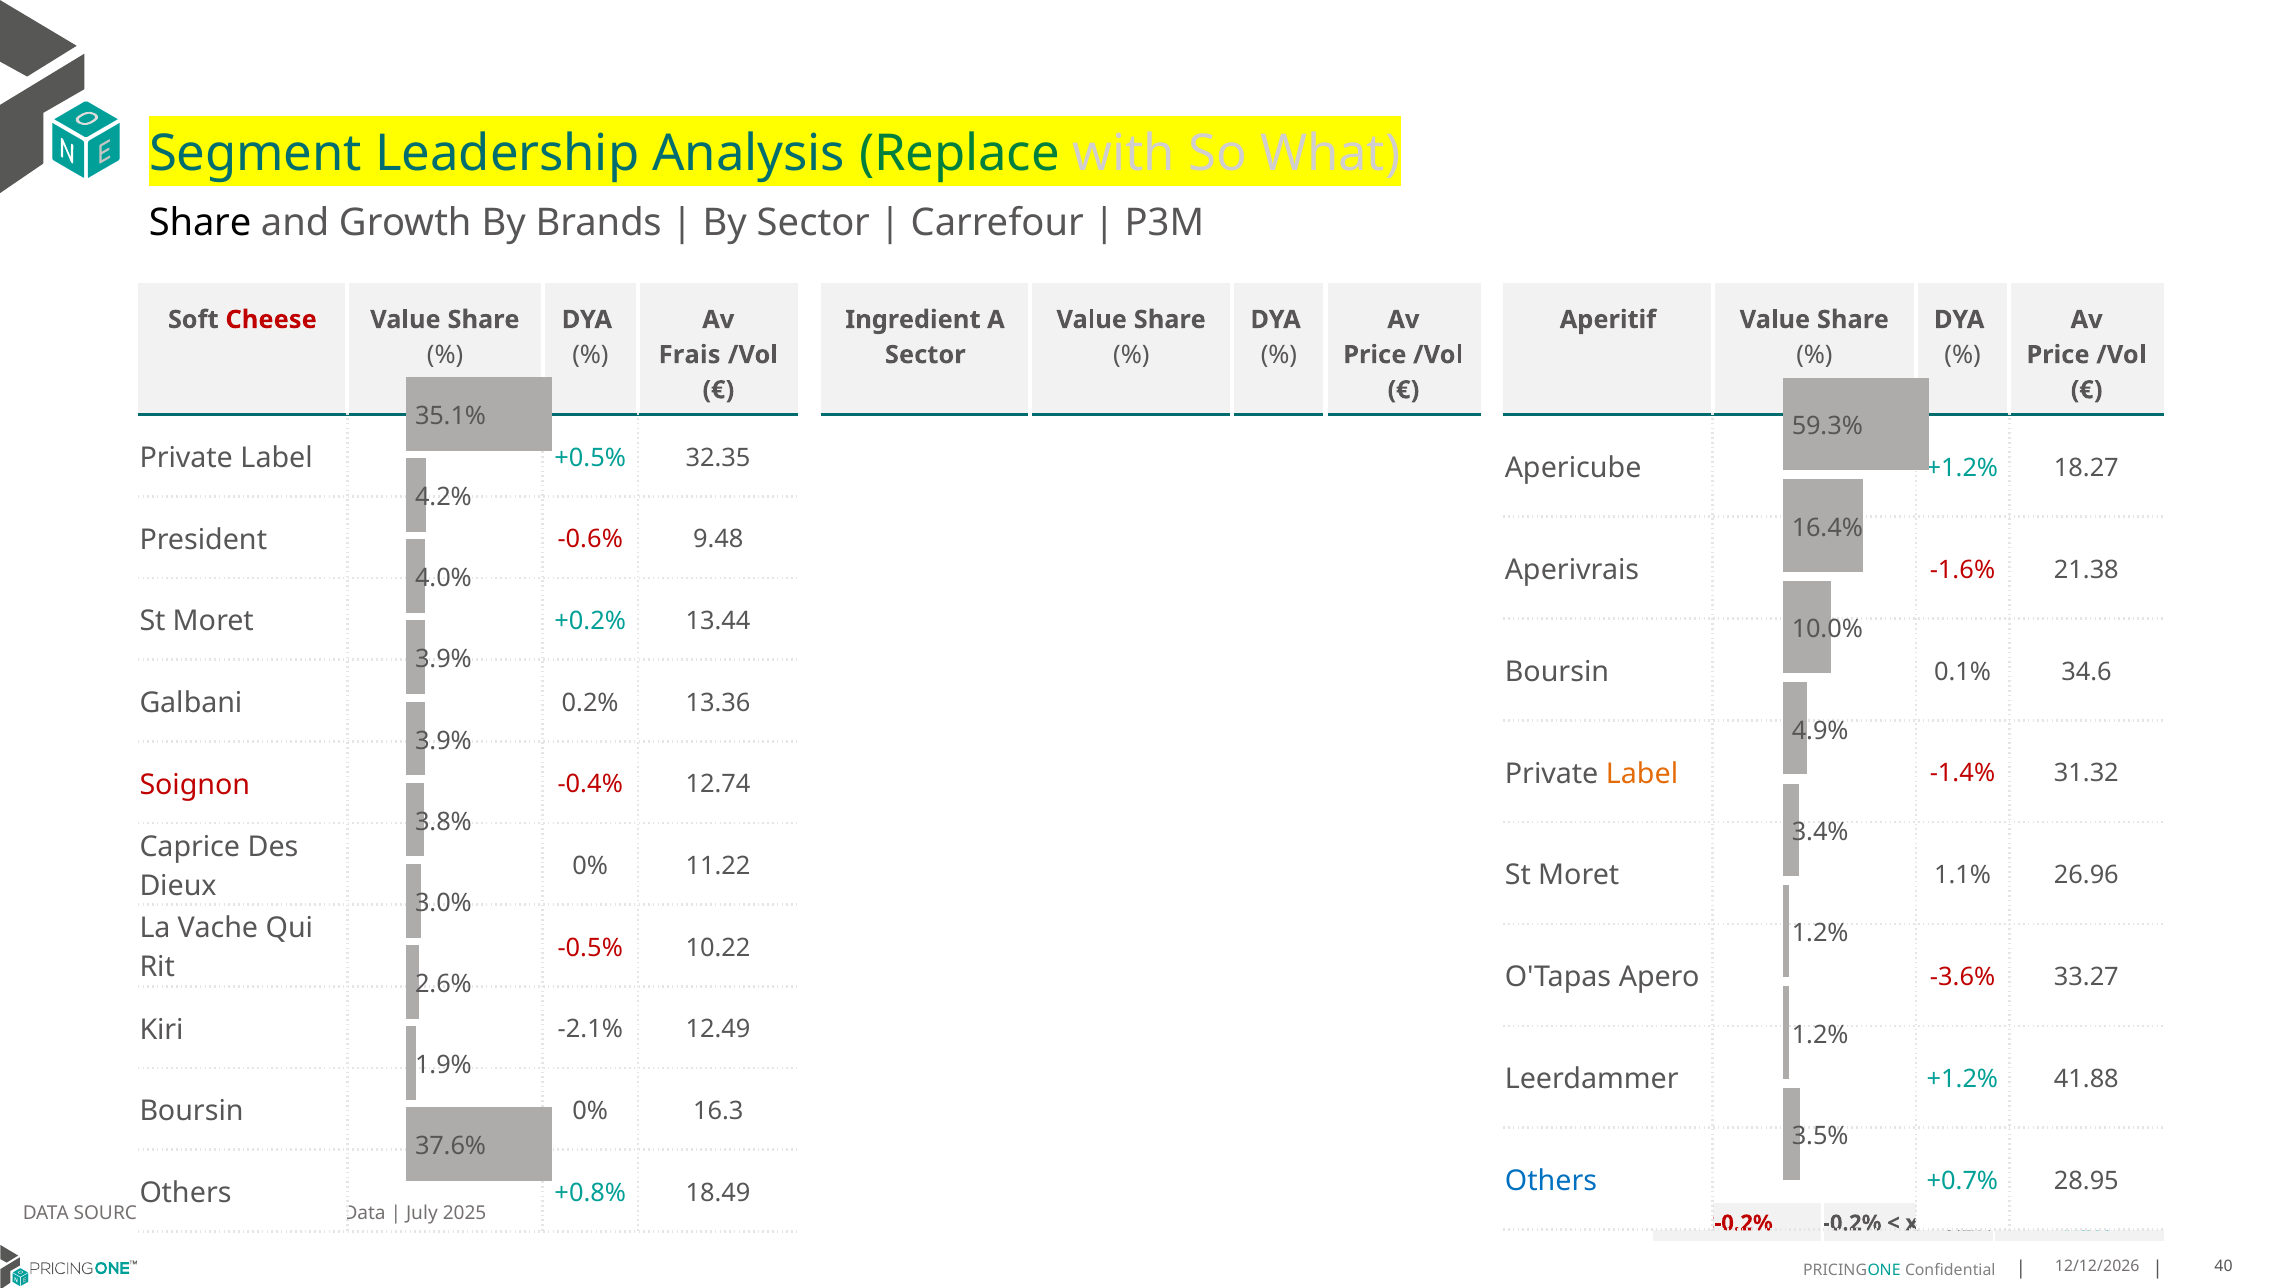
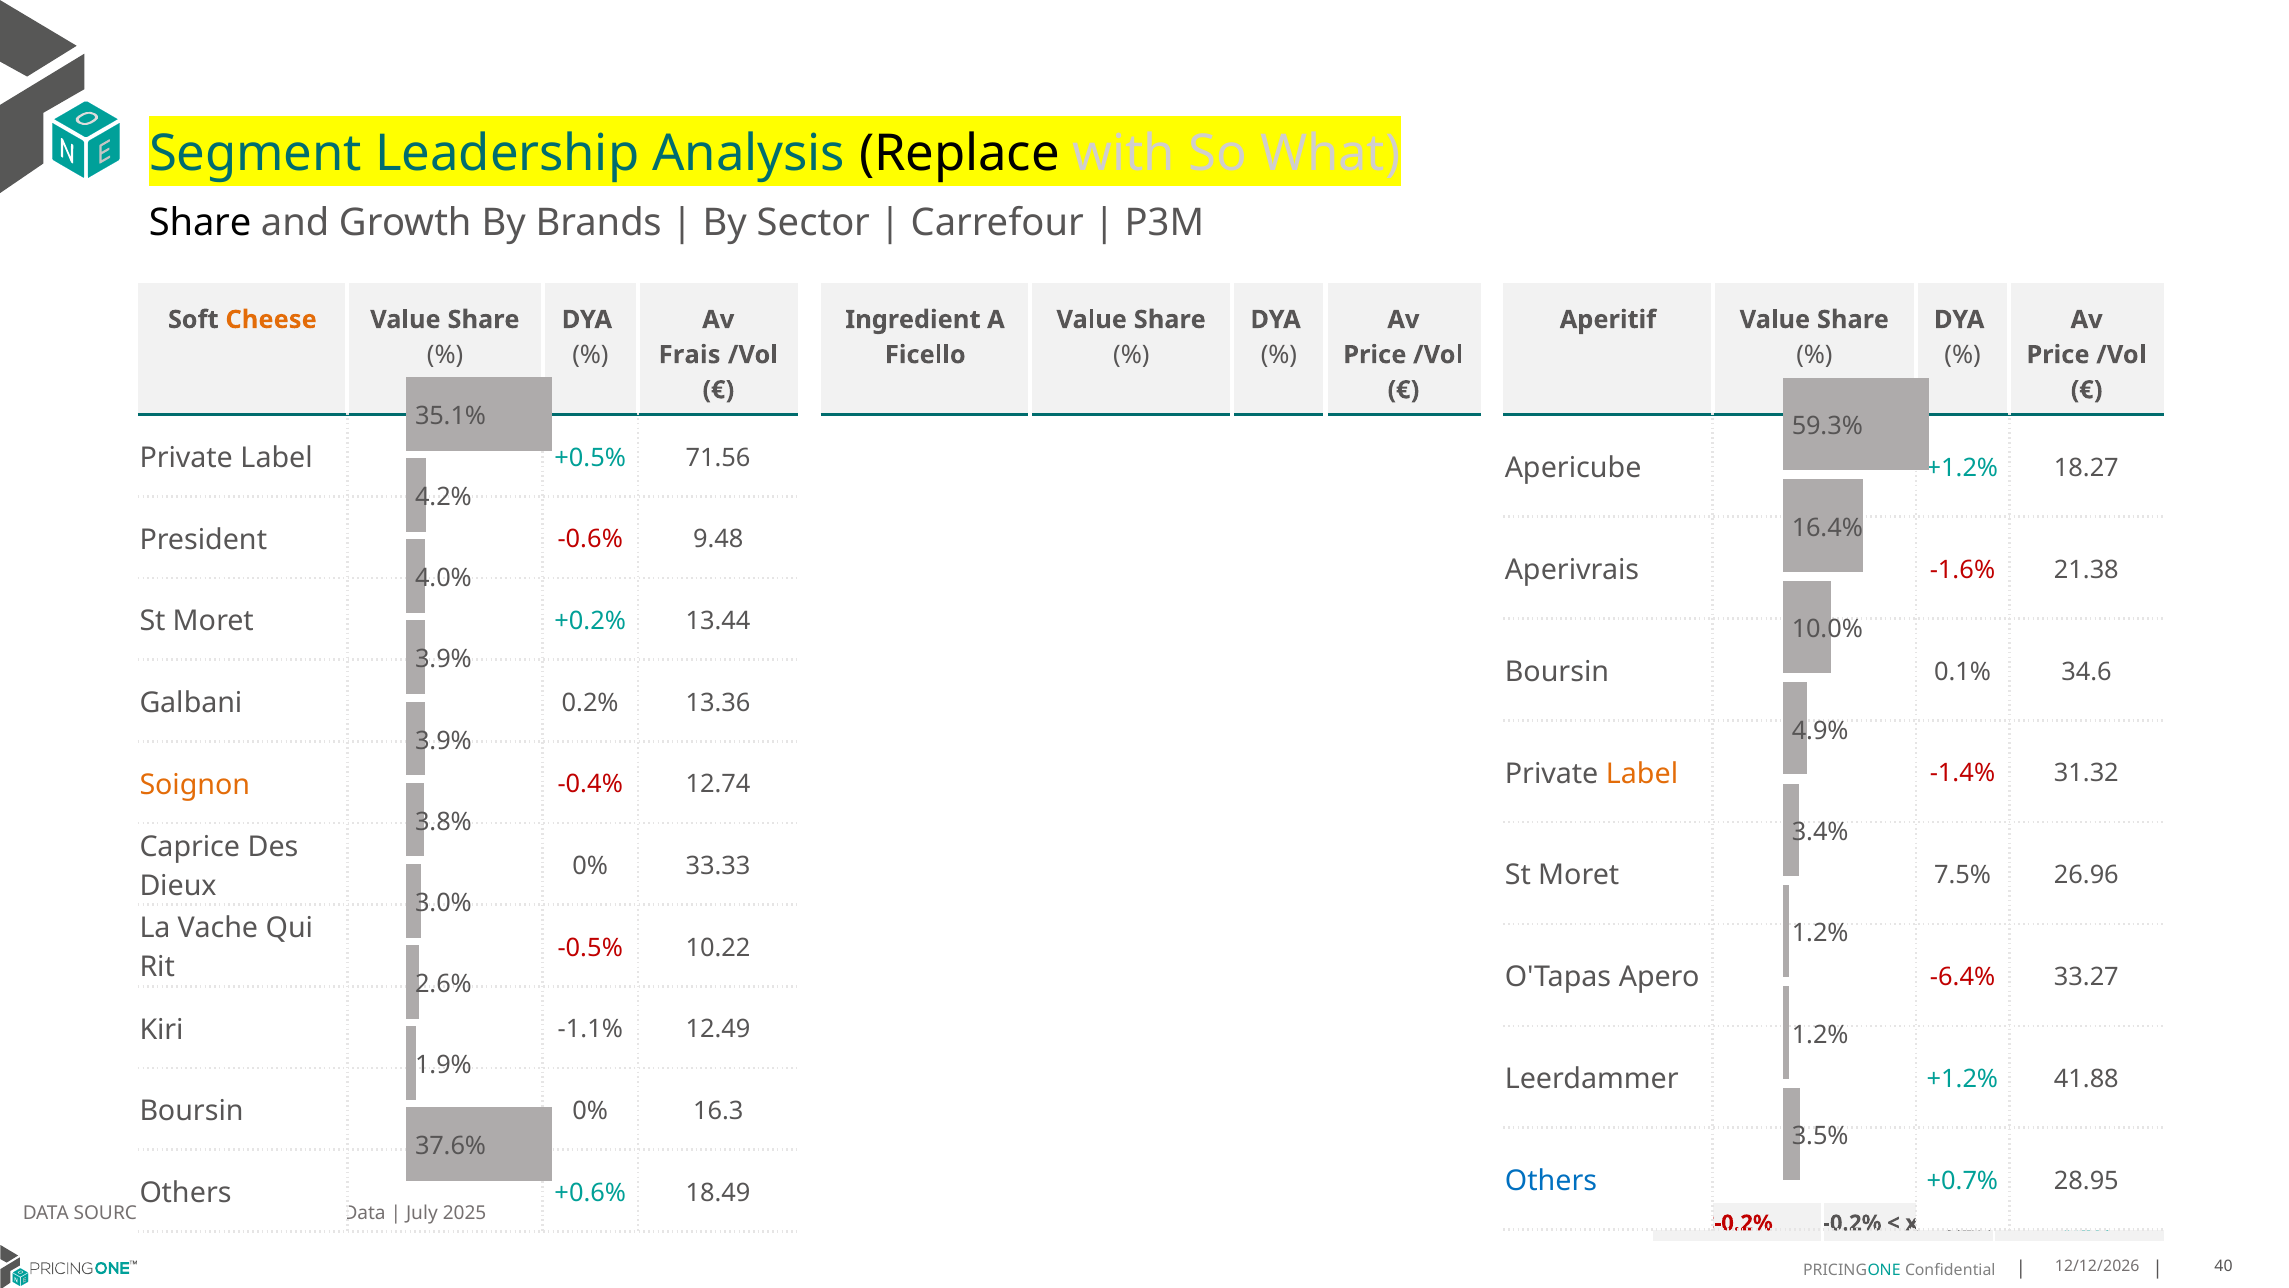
Replace colour: green -> black (959, 154)
Cheese colour: red -> orange (271, 320)
Sector: Sector -> Ficello (925, 355)
32.35: 32.35 -> 71.56 (718, 458)
Soignon colour: red -> orange (195, 784)
11.22: 11.22 -> 33.33 (718, 866)
1.1%: 1.1% -> 7.5% (1962, 875)
-3.6%: -3.6% -> -6.4% (1963, 977)
-2.1%: -2.1% -> -1.1% (590, 1029)
+0.8%: +0.8% -> +0.6% (590, 1193)
